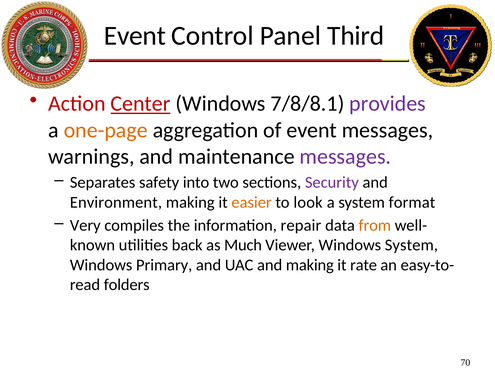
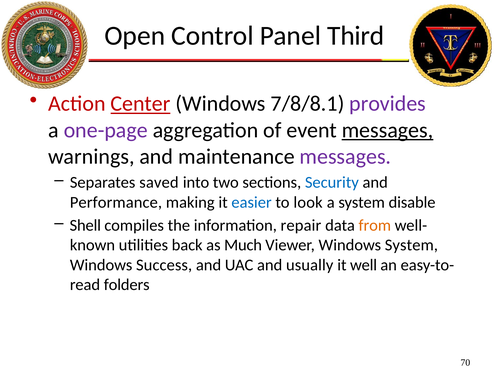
Event: Event -> Open (135, 36)
one-page colour: orange -> purple (106, 130)
messages underline: none -> present (388, 130)
safety: safety -> saved (159, 183)
Security colour: purple -> blue (332, 183)
Environment: Environment -> Performance (116, 202)
easier colour: orange -> blue (252, 202)
format: format -> disable (412, 202)
Very: Very -> Shell (85, 226)
Primary: Primary -> Success (164, 265)
and making: making -> usually (310, 265)
rate: rate -> well (364, 265)
